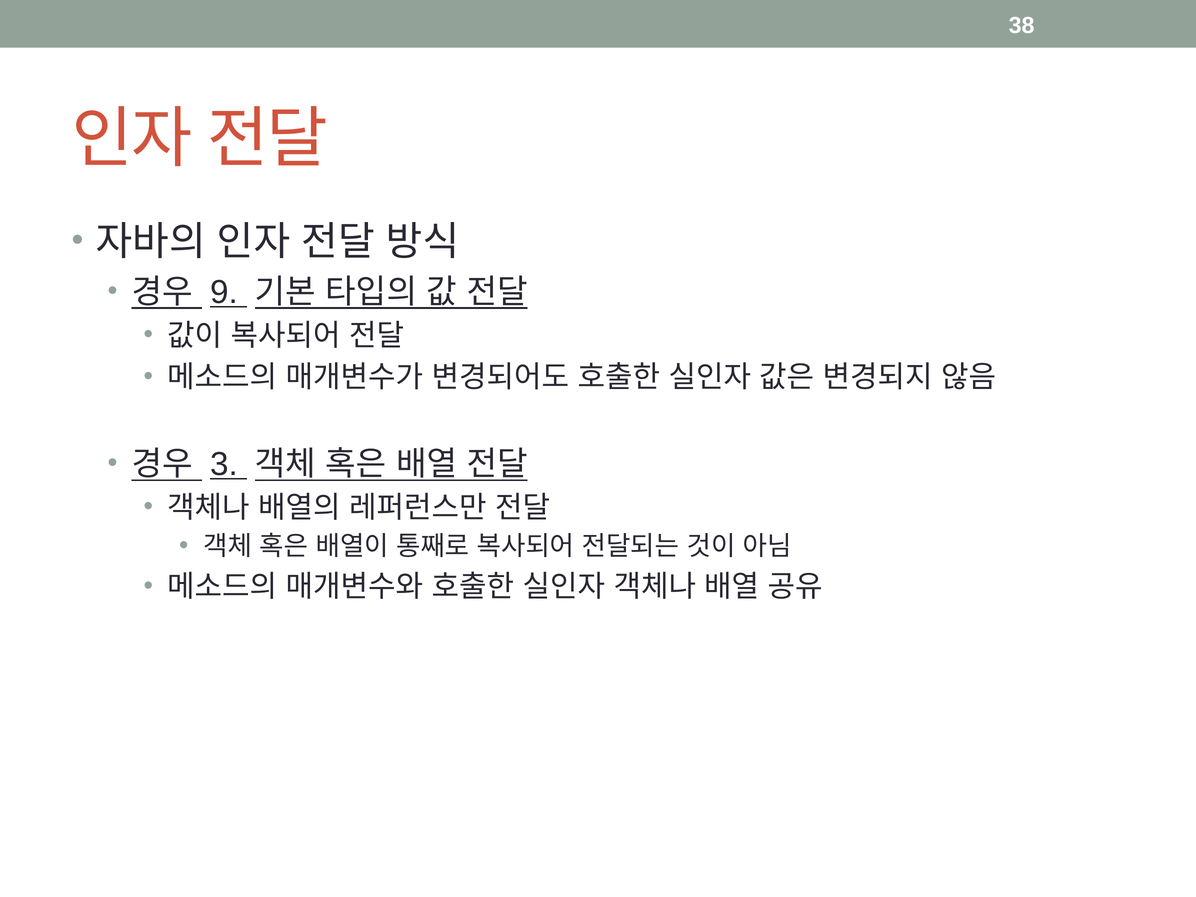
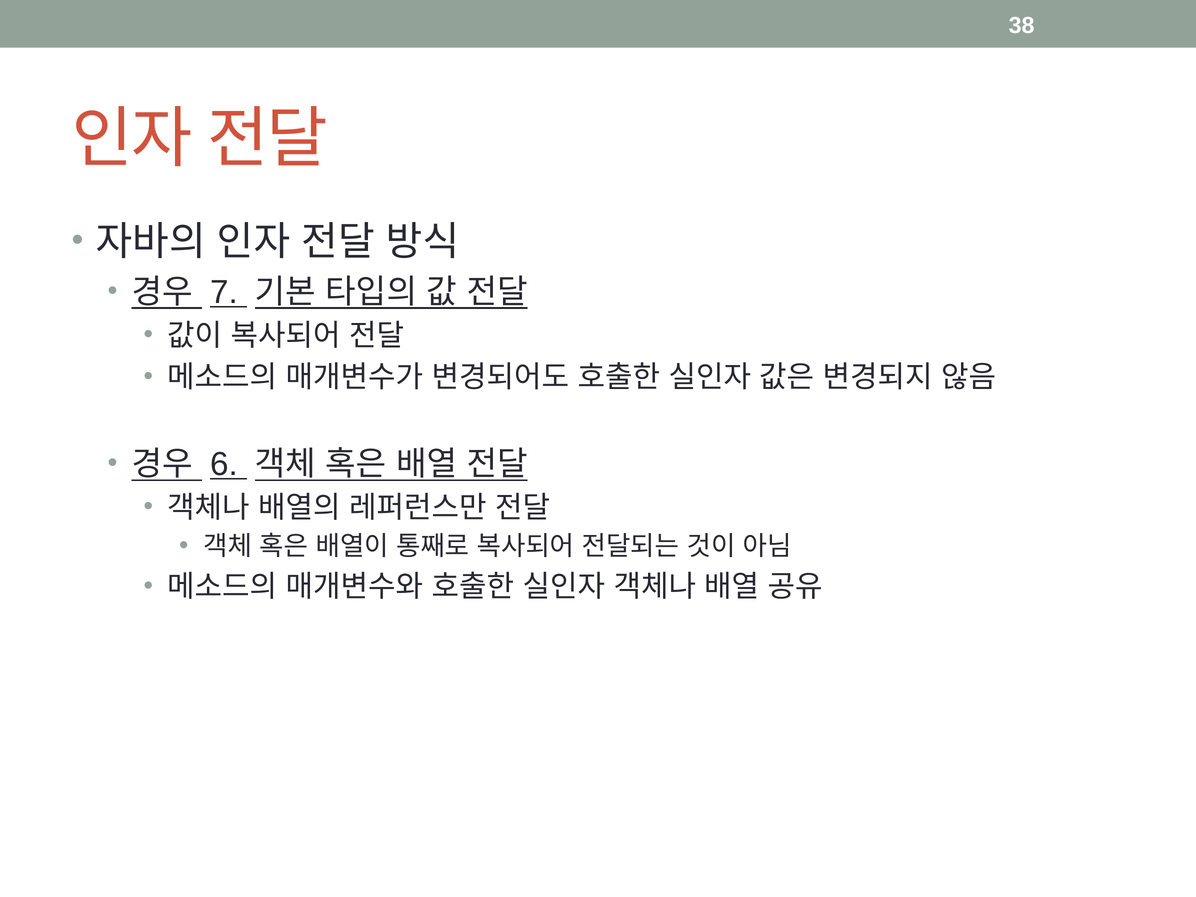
9: 9 -> 7 (224, 292)
3: 3 -> 6 (224, 464)
